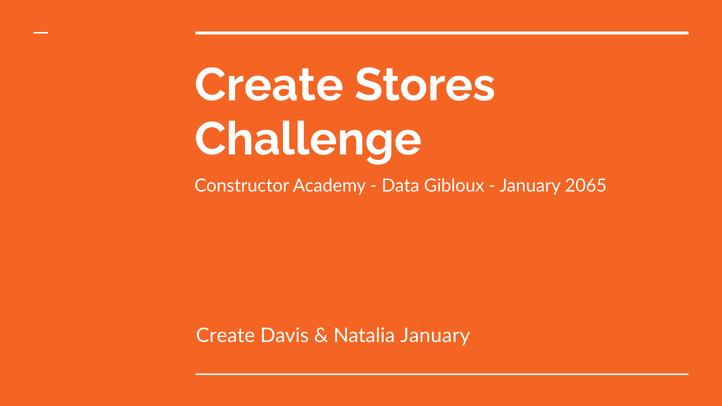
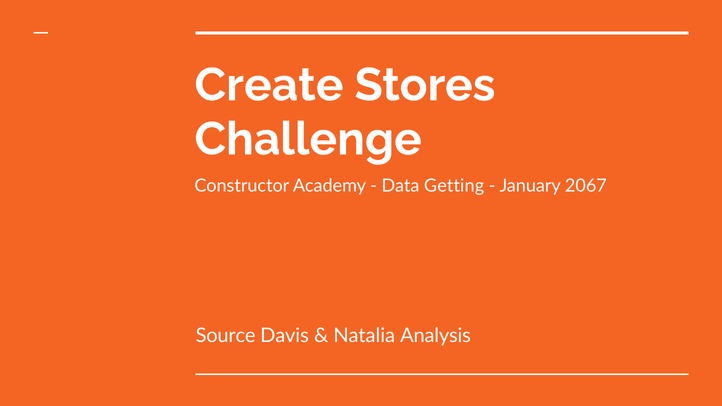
Gibloux: Gibloux -> Getting (454, 186)
2065: 2065 -> 2067 (586, 186)
Create: Create -> Source (226, 336)
Natalia January: January -> Analysis (436, 336)
